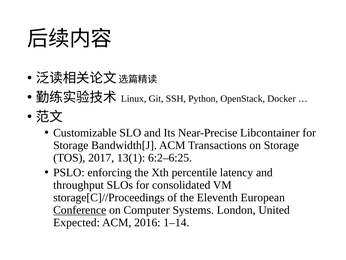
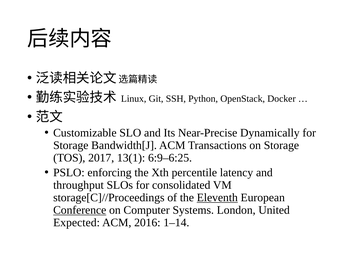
Libcontainer: Libcontainer -> Dynamically (270, 133)
6:2–6:25: 6:2–6:25 -> 6:9–6:25 (170, 157)
Eleventh underline: none -> present (217, 197)
